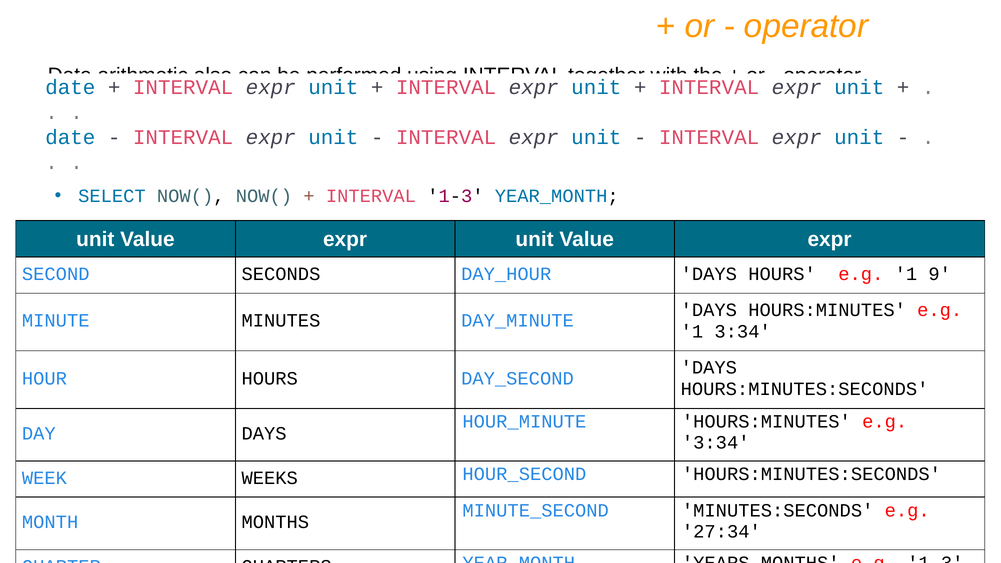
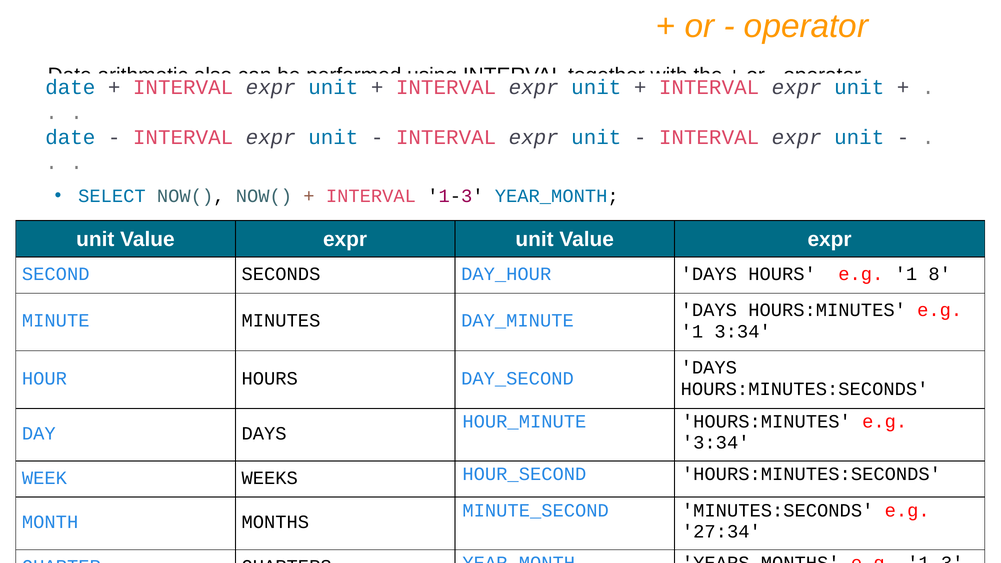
9: 9 -> 8 (940, 274)
